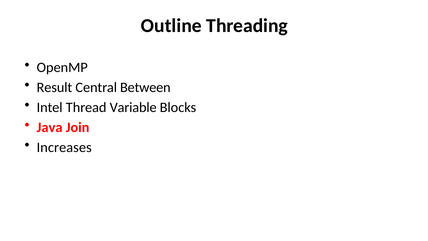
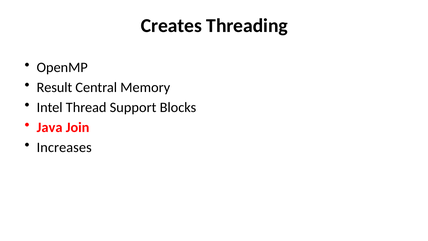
Outline: Outline -> Creates (171, 26)
Between: Between -> Memory (145, 87)
Variable: Variable -> Support (133, 107)
